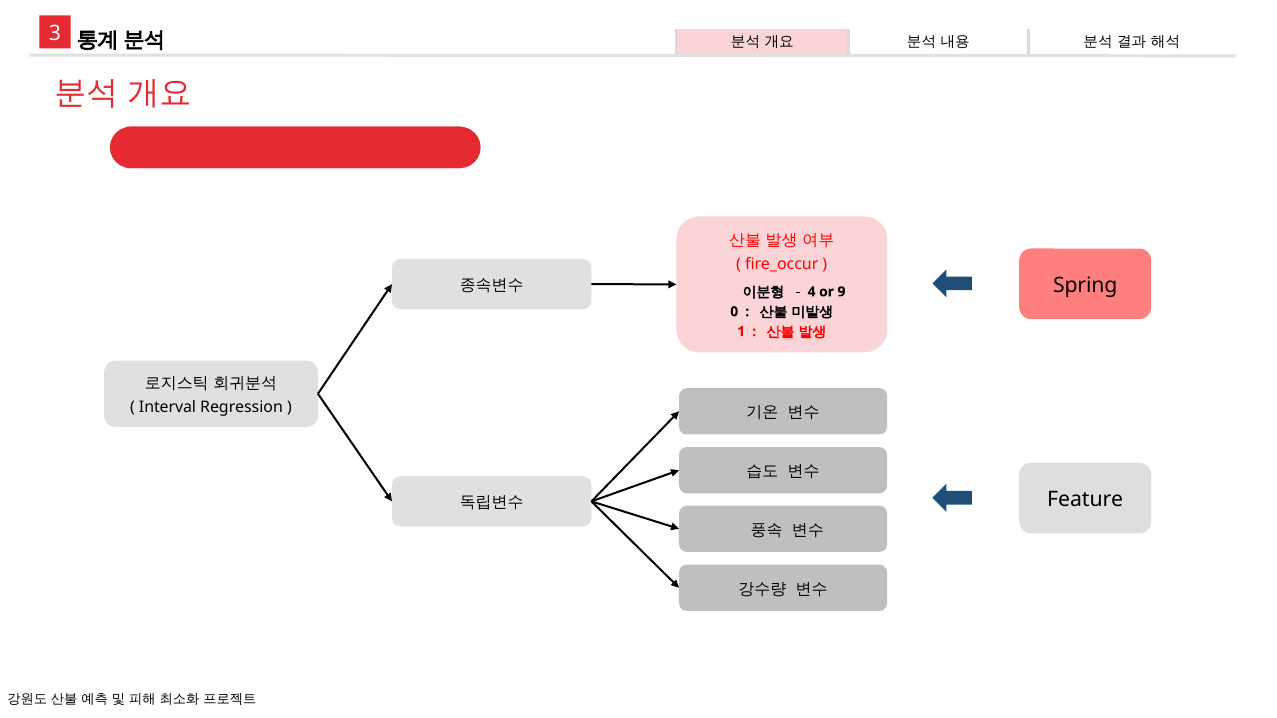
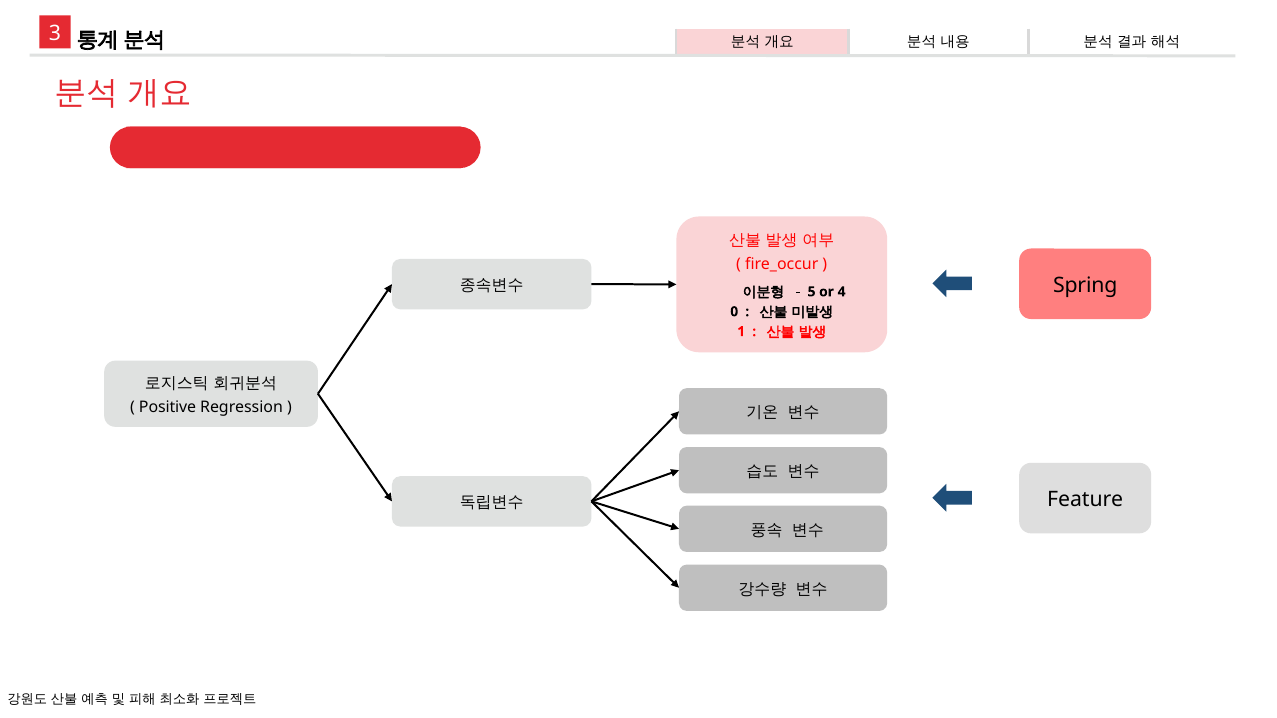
4: 4 -> 5 (812, 292)
9: 9 -> 4 (842, 292)
Interval: Interval -> Positive (168, 407)
